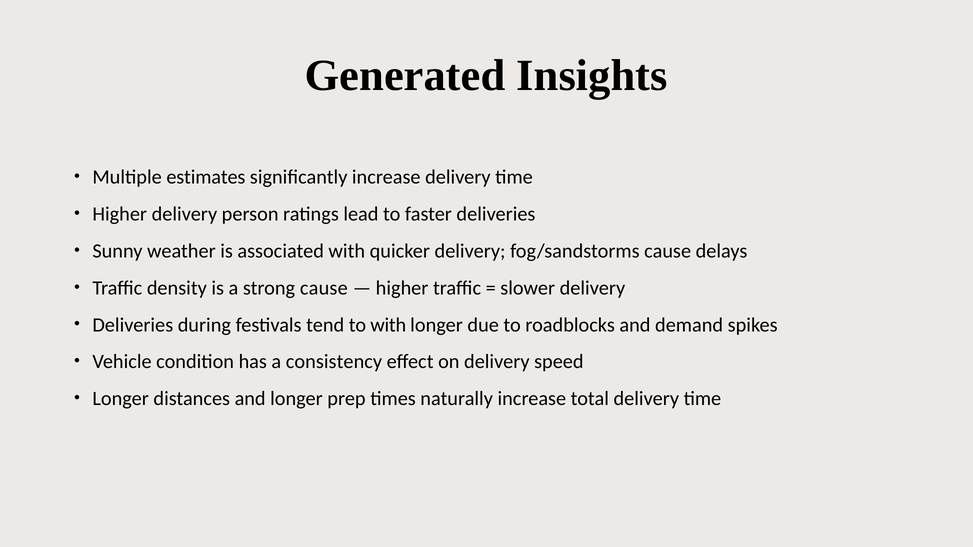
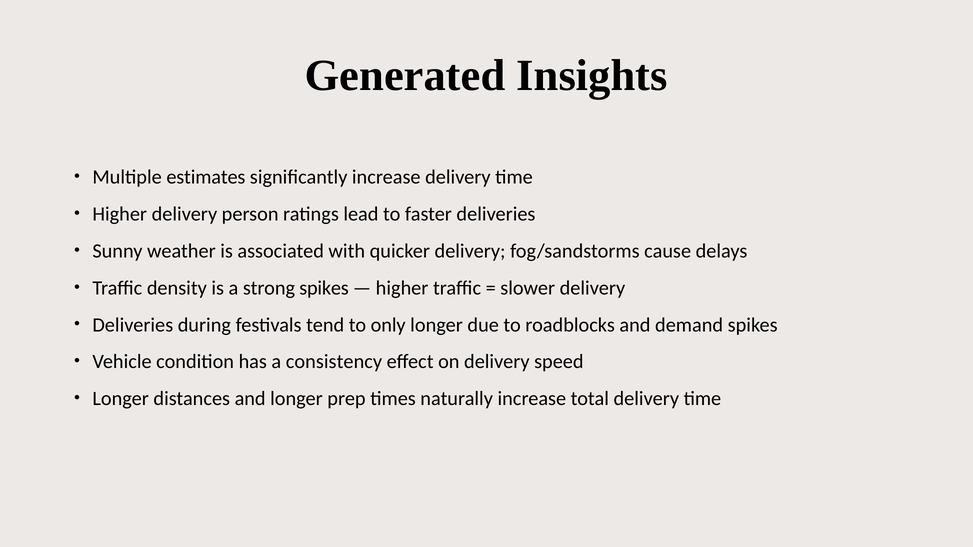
strong cause: cause -> spikes (324, 288)
to with: with -> only (388, 325)
